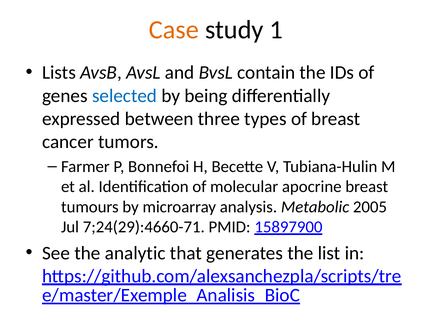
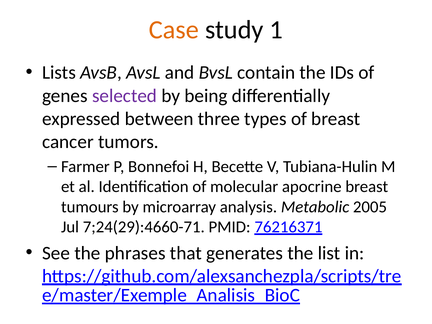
selected colour: blue -> purple (125, 96)
15897900: 15897900 -> 76216371 (288, 227)
analytic: analytic -> phrases (135, 253)
